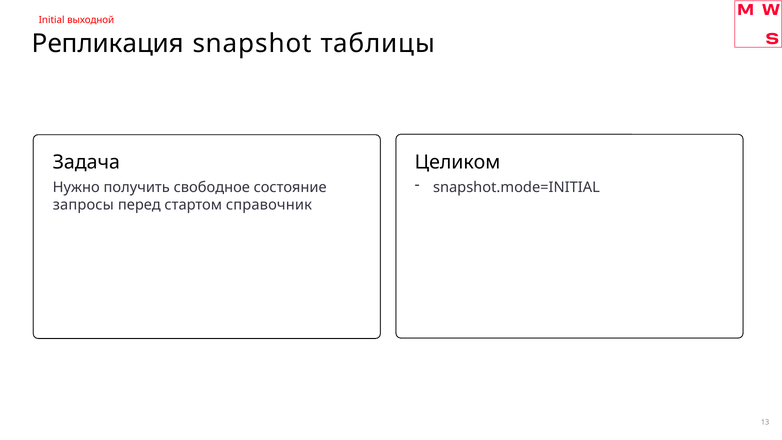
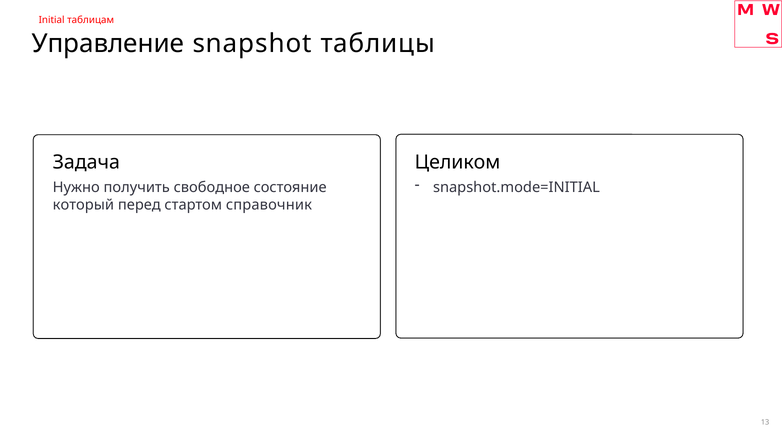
выходной: выходной -> таблицам (91, 20)
Репликация: Репликация -> Управление (108, 43)
запросы: запросы -> который (83, 205)
